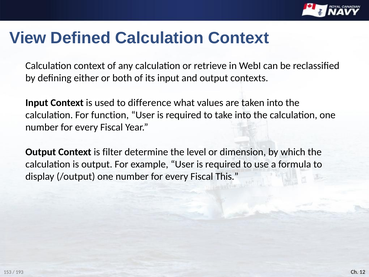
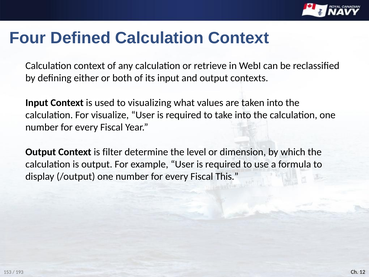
View: View -> Four (28, 38)
difference: difference -> visualizing (150, 103)
function: function -> visualize (110, 115)
